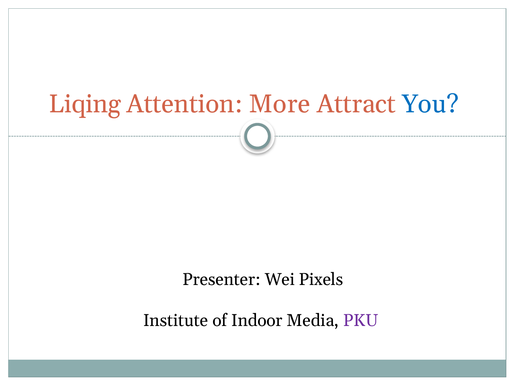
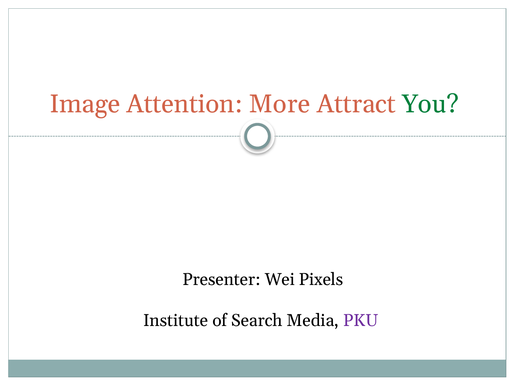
Liqing: Liqing -> Image (85, 104)
You colour: blue -> green (430, 104)
Indoor: Indoor -> Search (257, 321)
